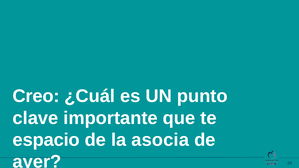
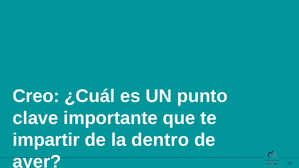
espacio: espacio -> impartir (46, 140)
asocia: asocia -> dentro (160, 140)
